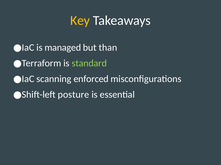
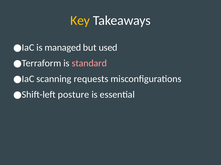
than: than -> used (108, 48)
standard colour: light green -> pink (89, 63)
enforced: enforced -> requests (91, 79)
